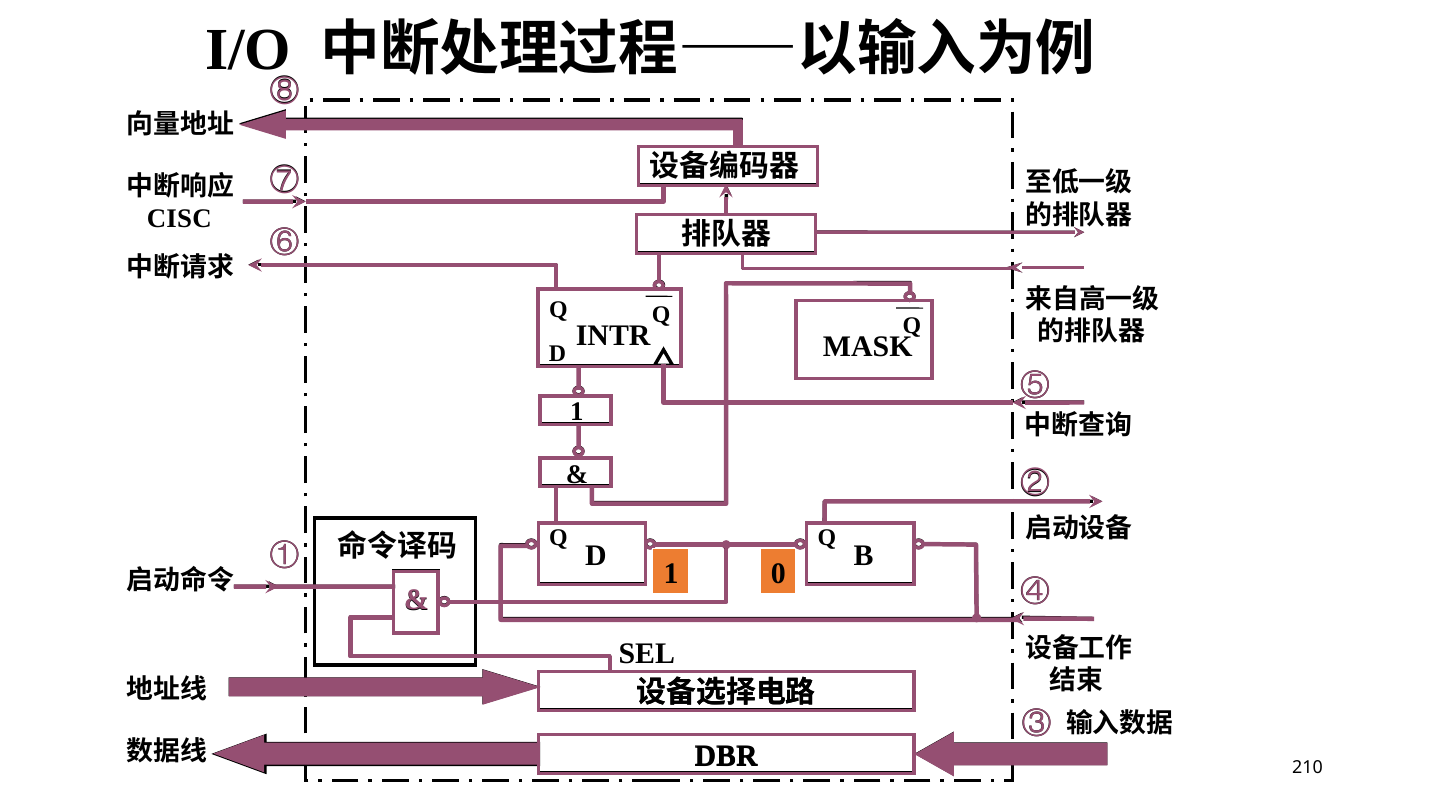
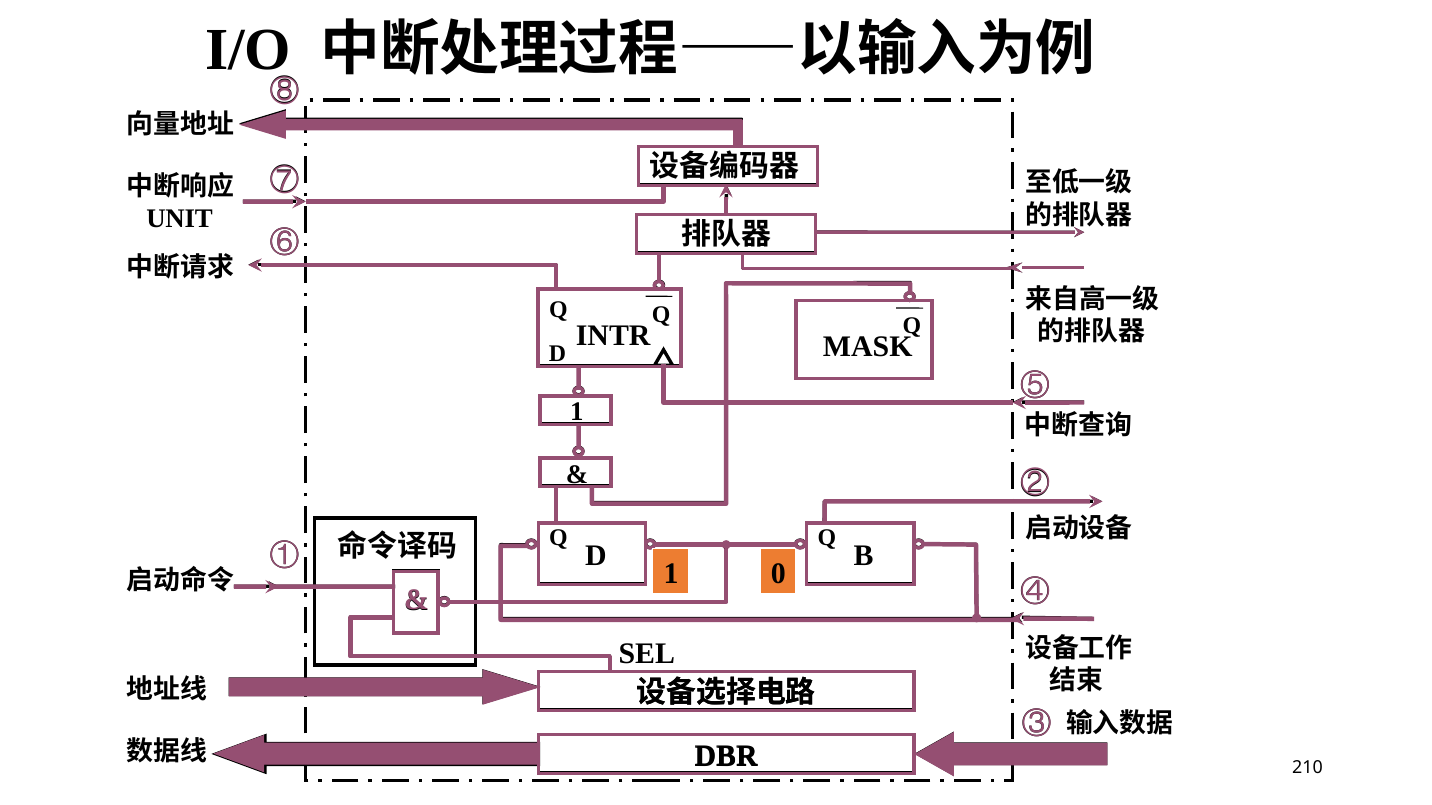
CISC: CISC -> UNIT (180, 219)
